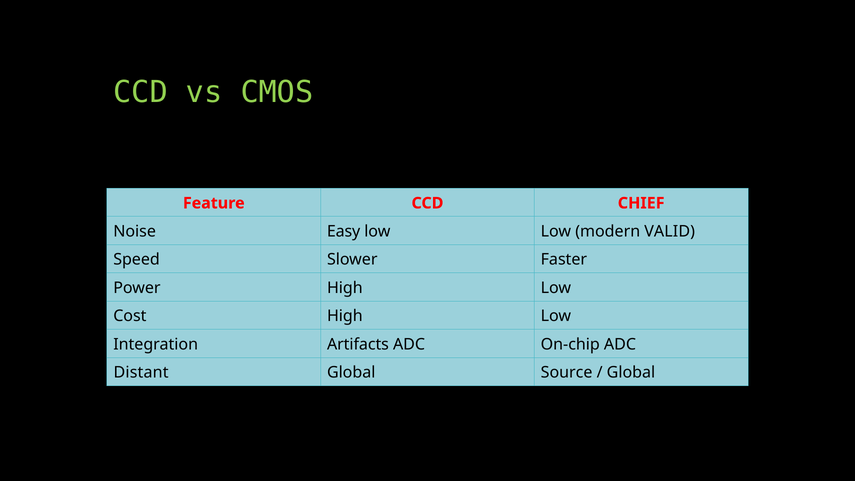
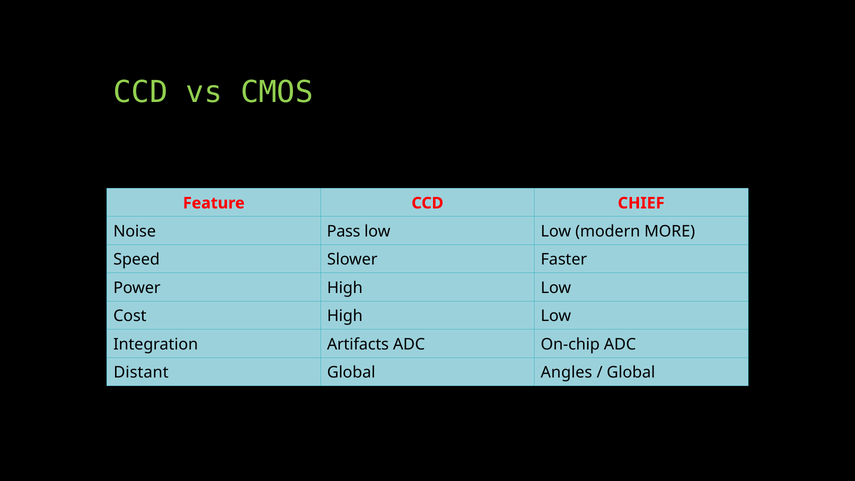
Easy: Easy -> Pass (344, 231)
VALID: VALID -> MORE (670, 231)
Source: Source -> Angles (567, 373)
